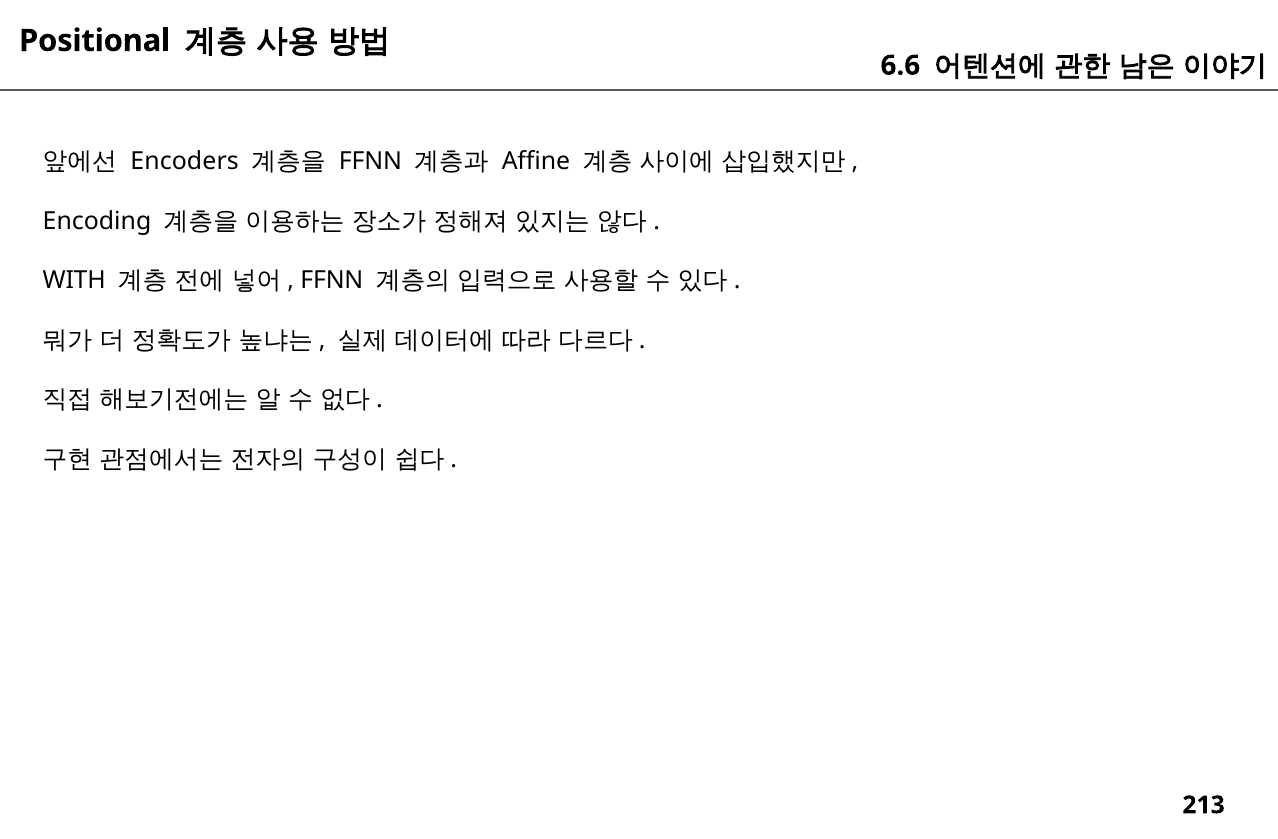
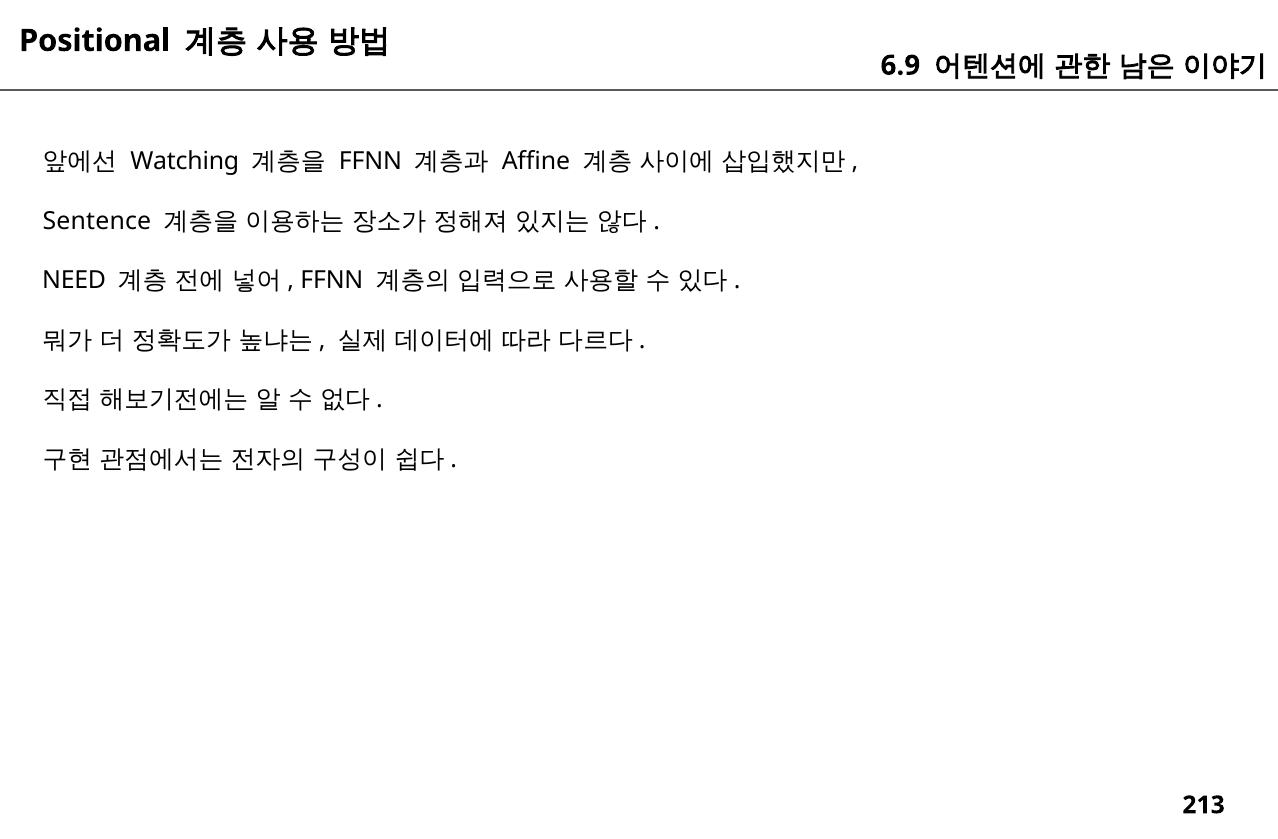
6.6: 6.6 -> 6.9 (900, 66)
Encoders: Encoders -> Watching (185, 161)
Encoding: Encoding -> Sentence (97, 221)
WITH: WITH -> NEED (74, 281)
